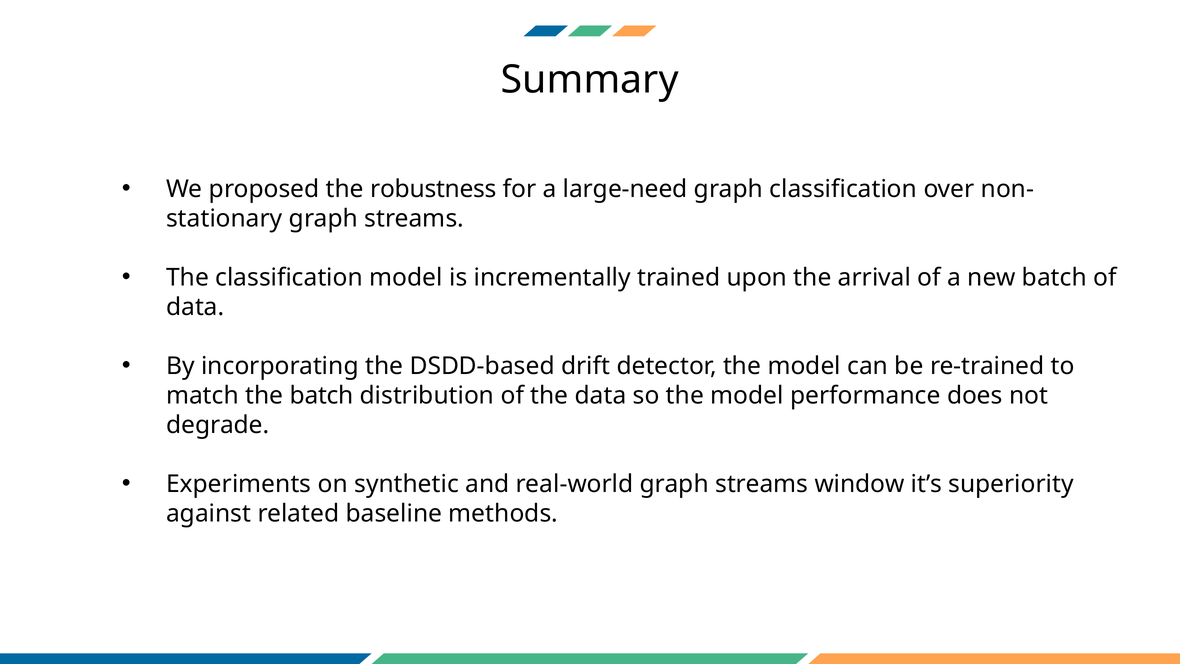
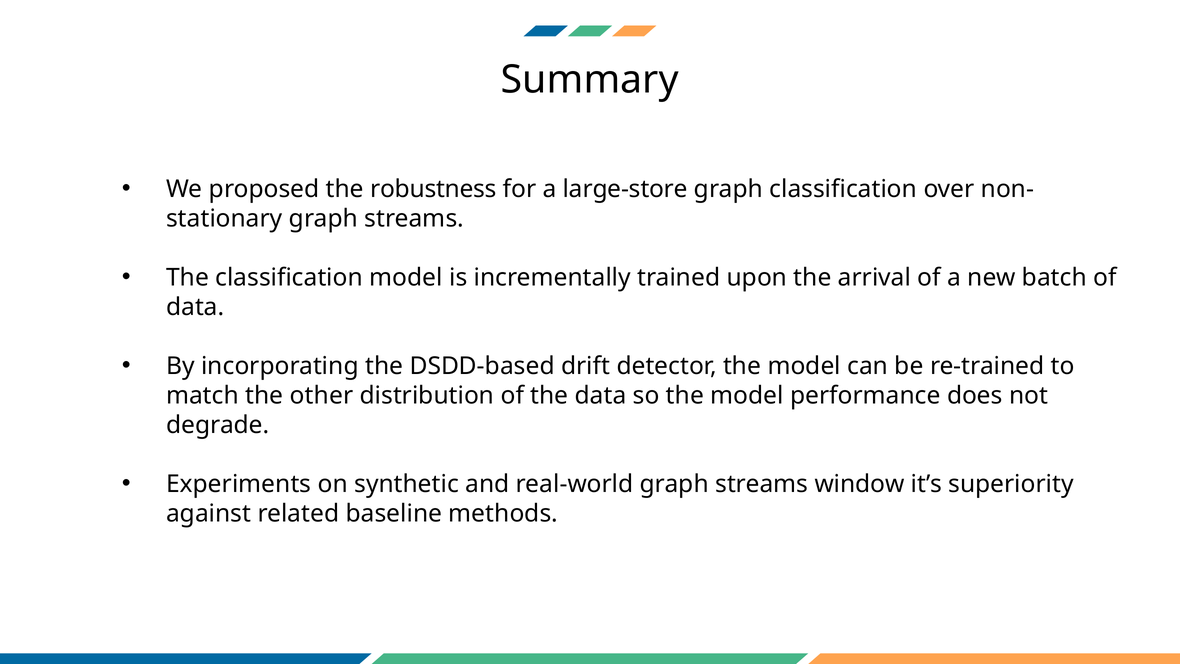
large-need: large-need -> large-store (625, 189)
the batch: batch -> other (322, 395)
